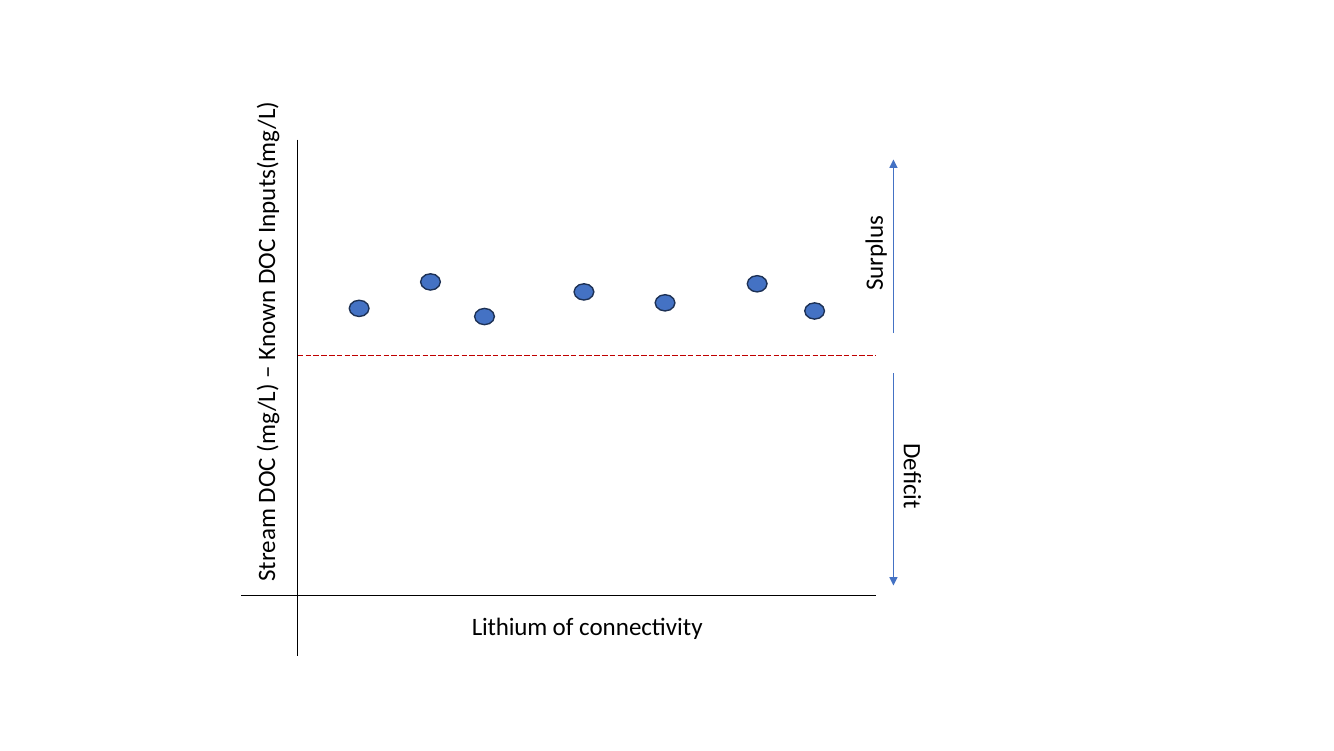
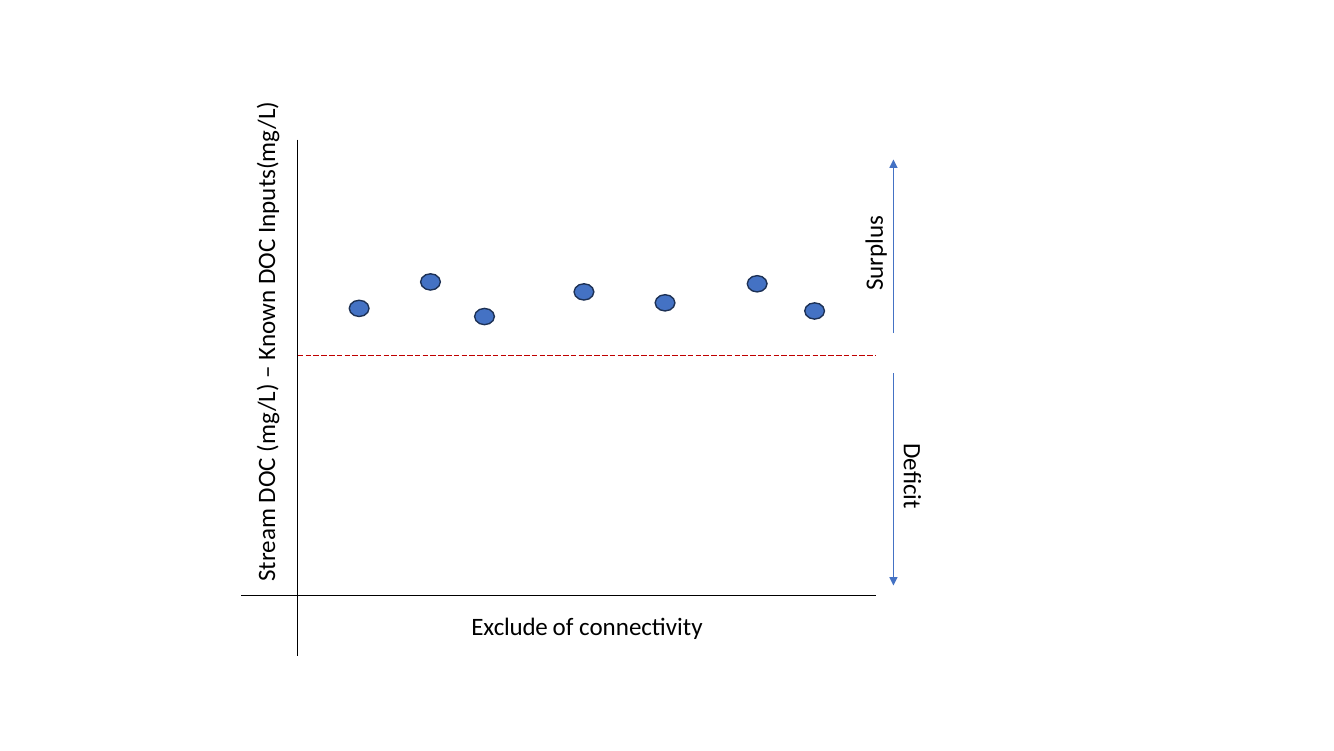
Lithium: Lithium -> Exclude (510, 626)
